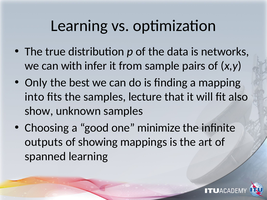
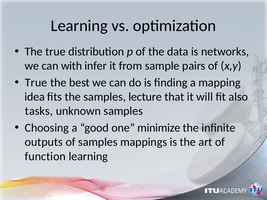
Only: Only -> True (36, 83)
into: into -> idea (35, 97)
show: show -> tasks (39, 111)
of showing: showing -> samples (98, 142)
spanned: spanned -> function (45, 156)
